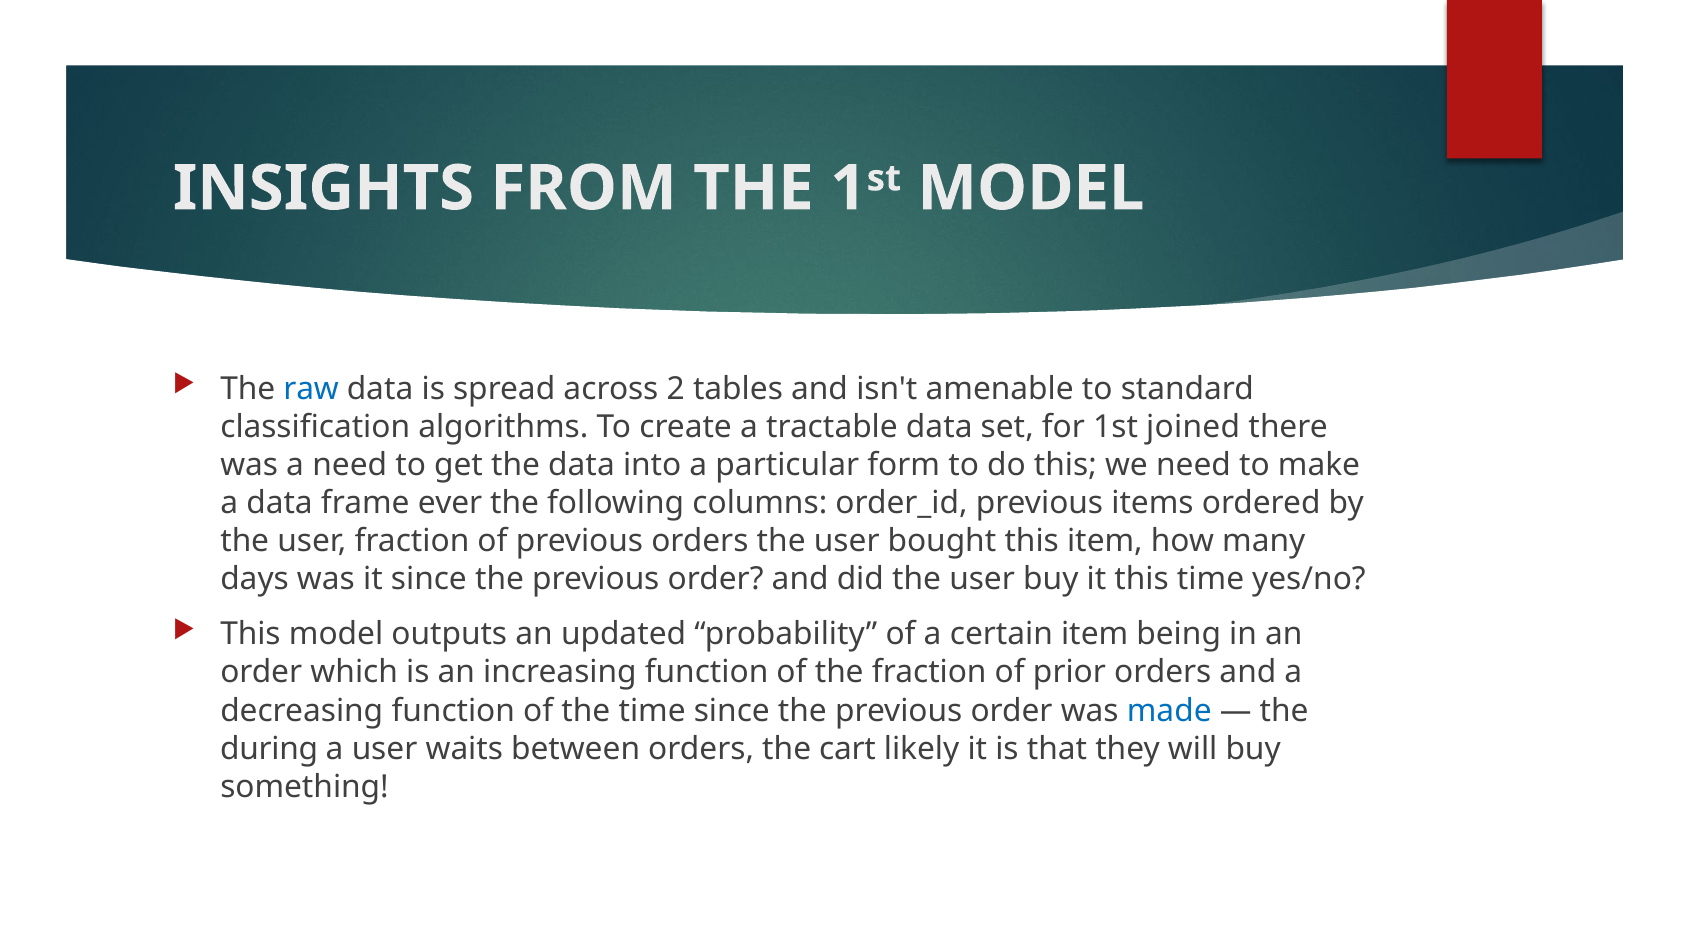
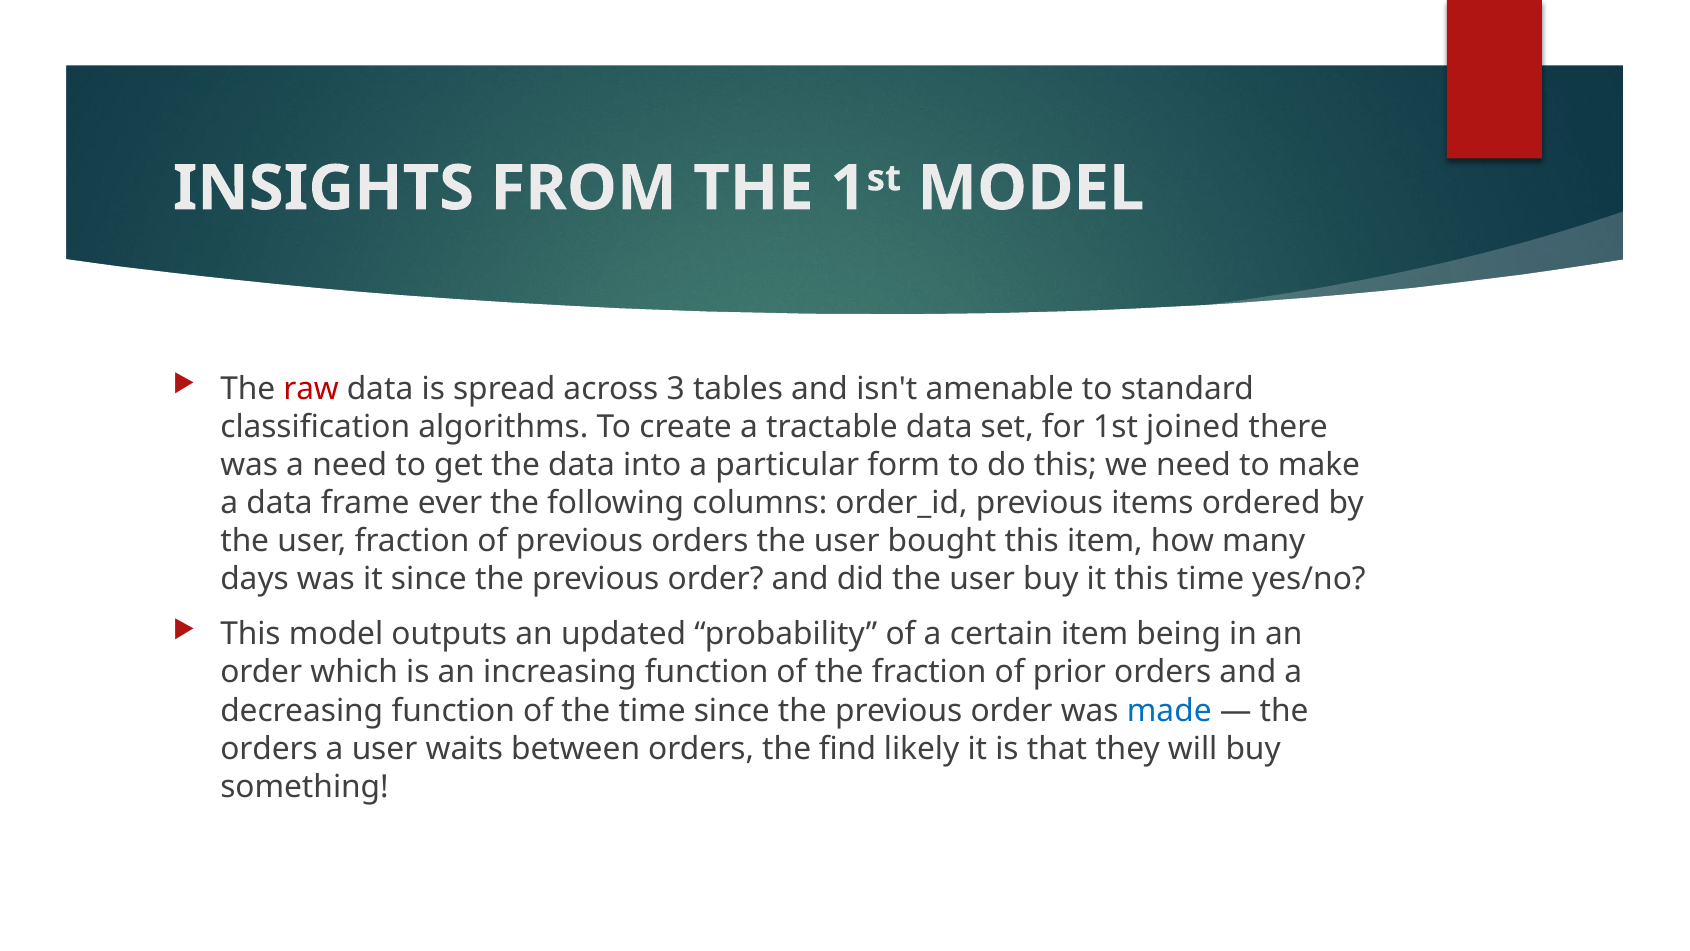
raw colour: blue -> red (311, 388)
2: 2 -> 3 (676, 388)
during: during -> orders (269, 748)
cart: cart -> find (848, 748)
